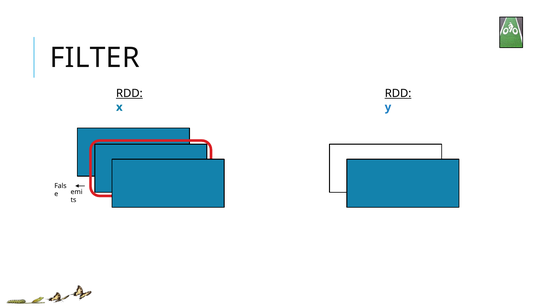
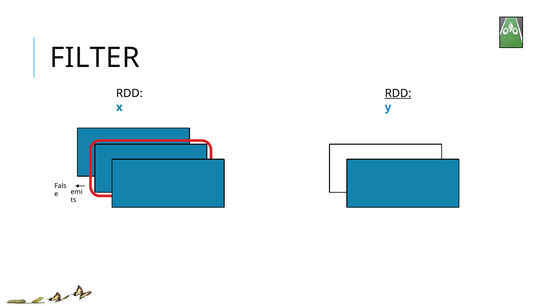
RDD underline: present -> none (129, 93)
